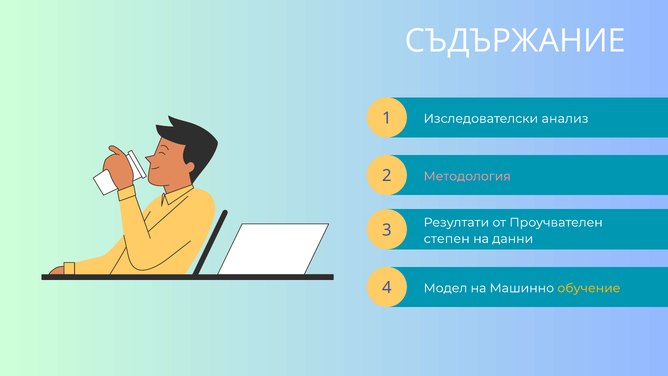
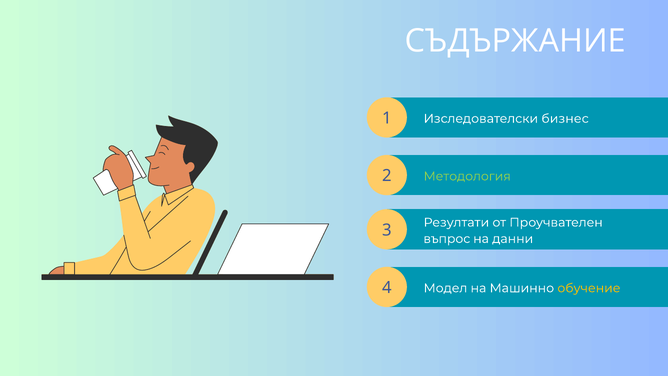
анализ: анализ -> бизнес (565, 119)
Методология colour: pink -> light green (467, 176)
степен: степен -> въпрос (447, 239)
